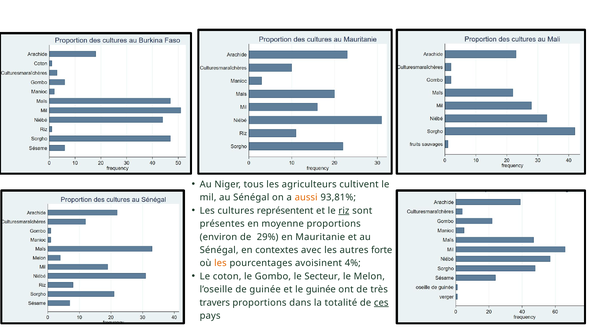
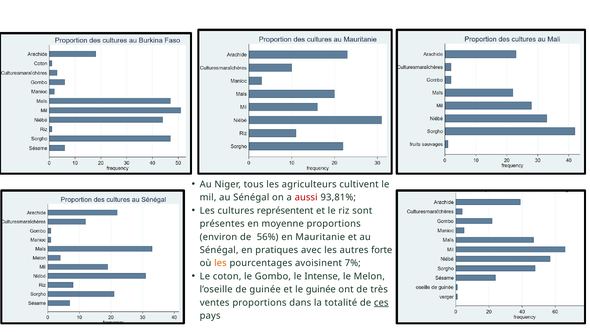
aussi colour: orange -> red (306, 197)
riz underline: present -> none (344, 211)
29%: 29% -> 56% (268, 237)
contextes: contextes -> pratiques (277, 250)
4%: 4% -> 7% (353, 263)
Secteur: Secteur -> Intense (322, 276)
travers: travers -> ventes (215, 302)
